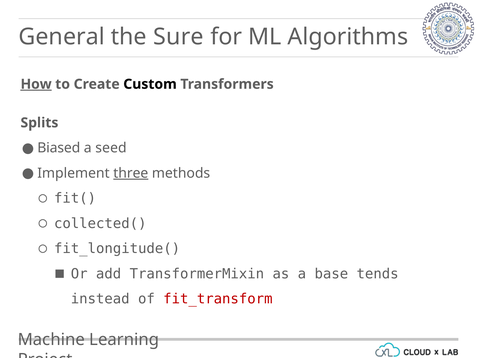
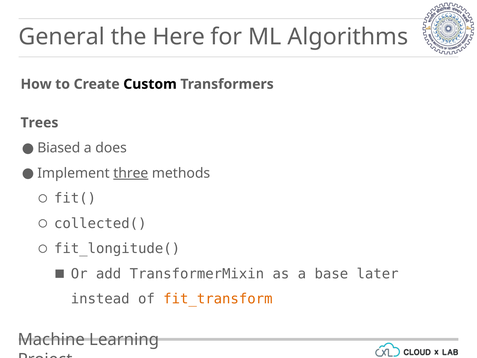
Sure: Sure -> Here (179, 37)
How underline: present -> none (36, 84)
Splits: Splits -> Trees (39, 123)
seed: seed -> does (111, 148)
tends: tends -> later (378, 274)
fit_transform colour: red -> orange (218, 299)
